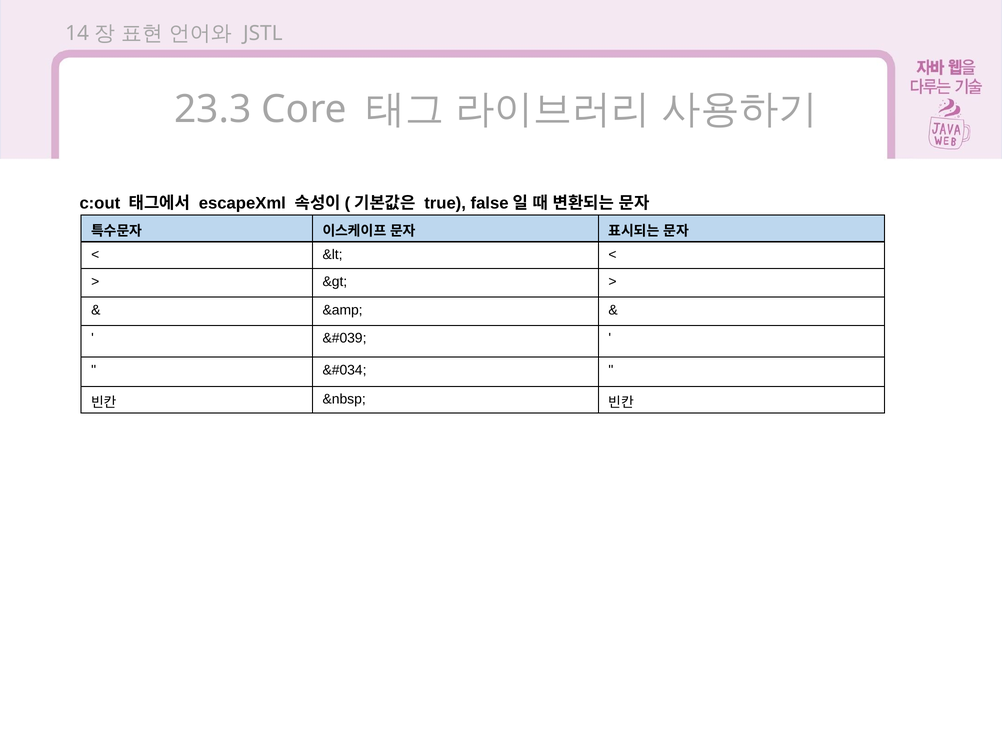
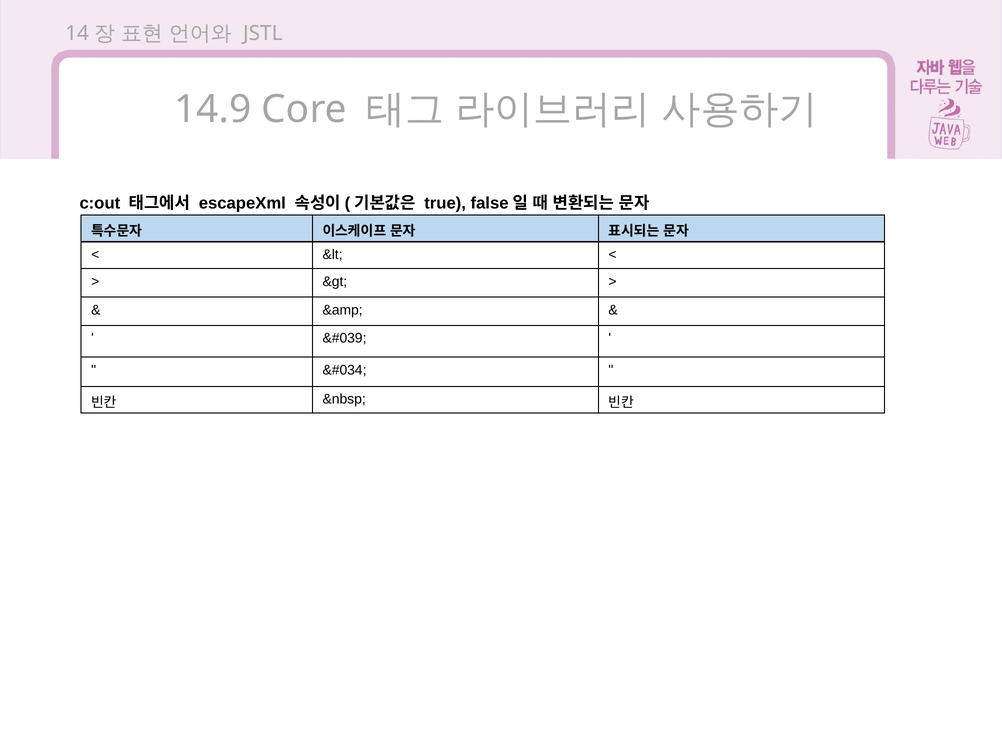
23.3: 23.3 -> 14.9 (213, 109)
